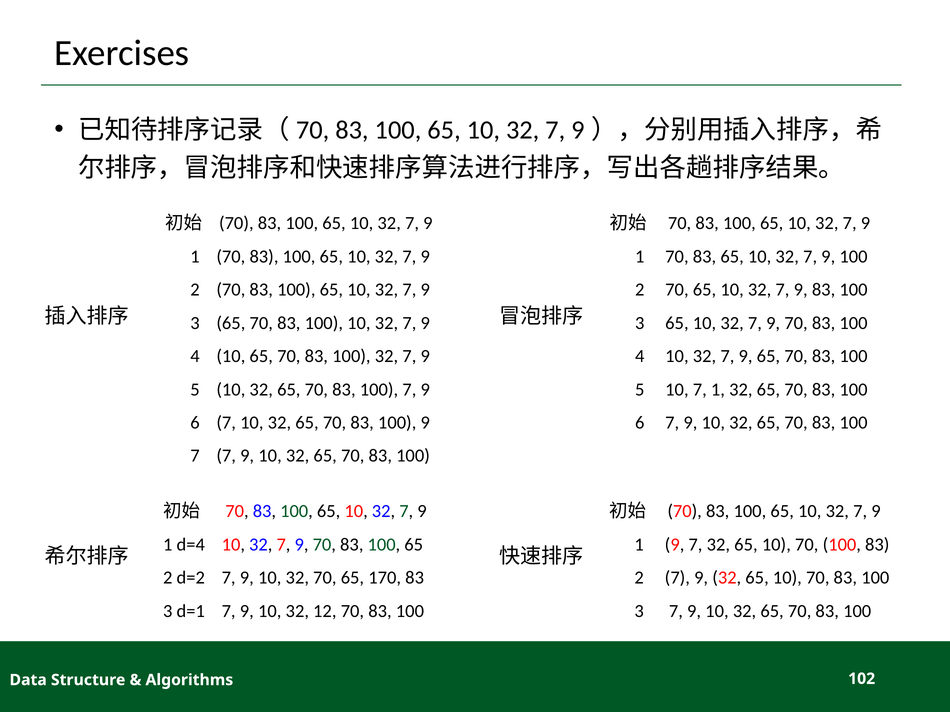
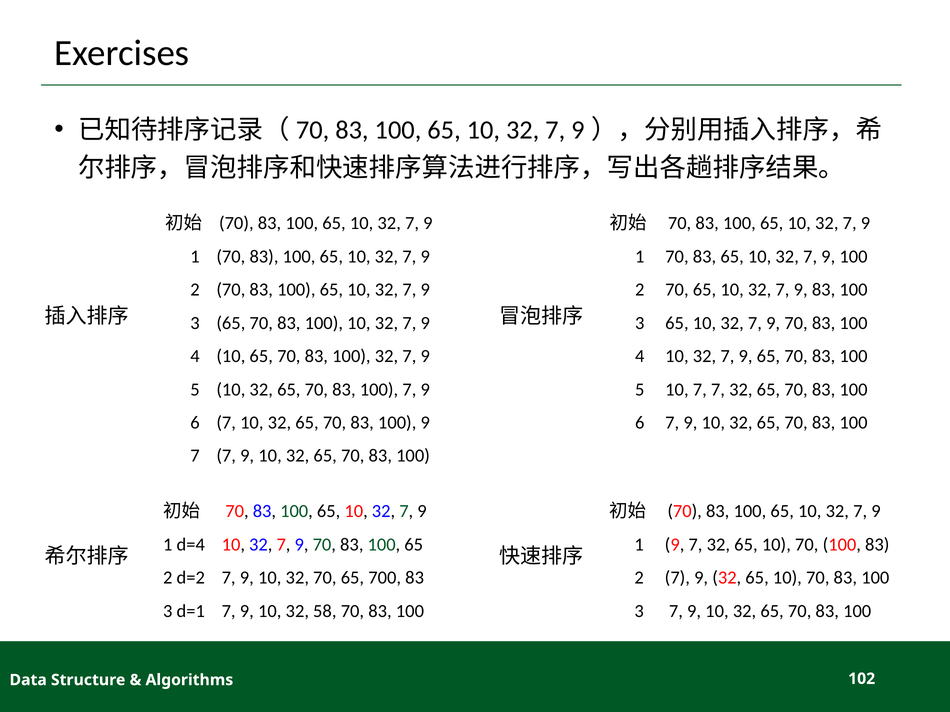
10 7 1: 1 -> 7 (718, 390)
170: 170 -> 700 (385, 578)
12: 12 -> 58 (325, 612)
